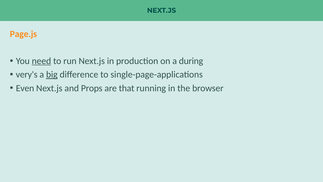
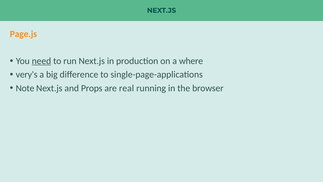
during: during -> where (191, 61)
big underline: present -> none (52, 74)
Even: Even -> Note (25, 88)
that: that -> real (127, 88)
